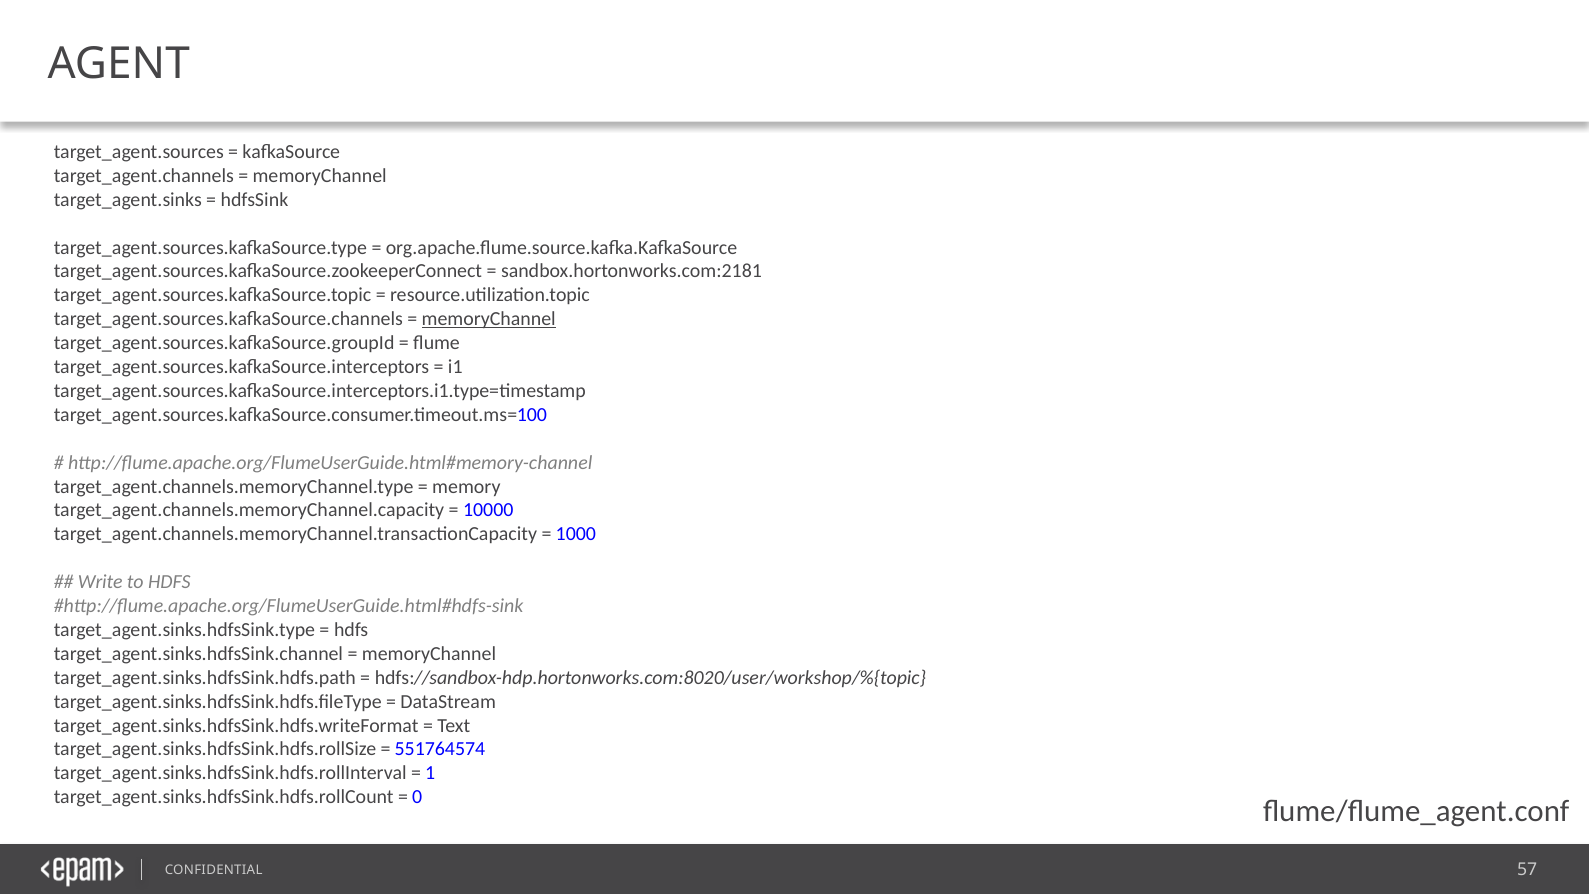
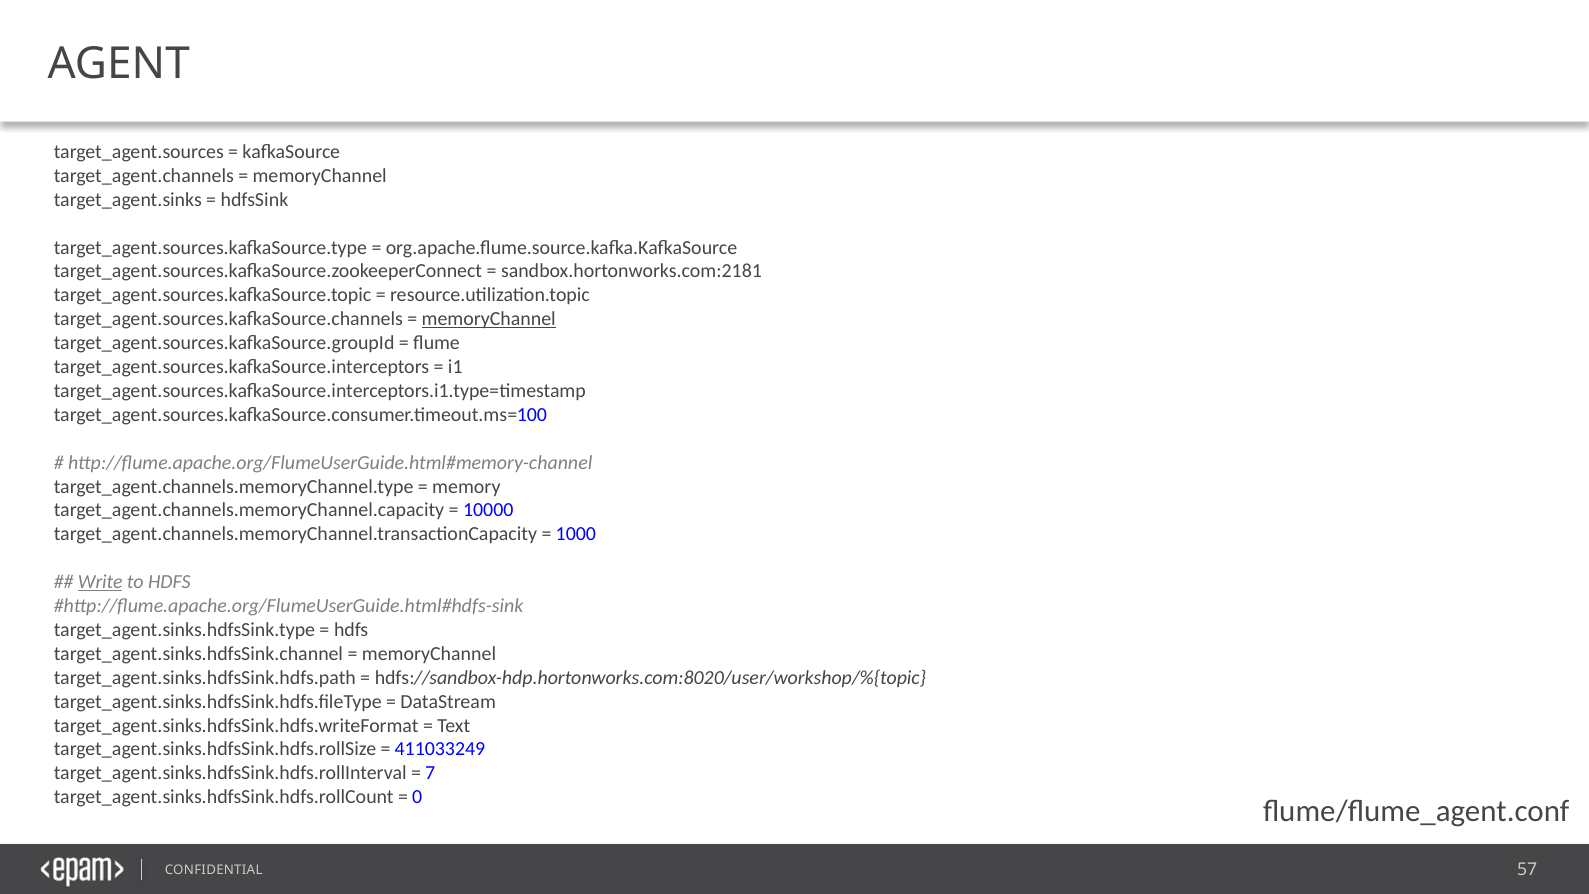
Write underline: none -> present (100, 582)
551764574: 551764574 -> 411033249 (440, 749)
1: 1 -> 7 (430, 773)
